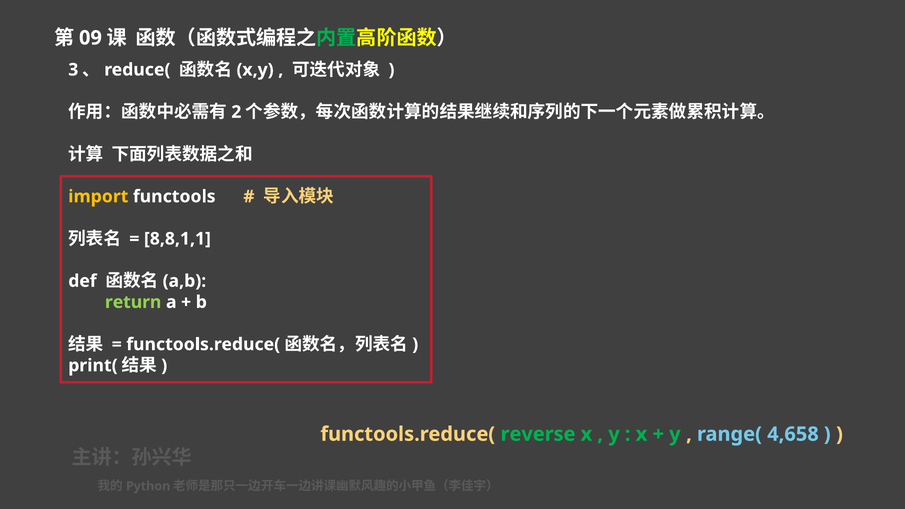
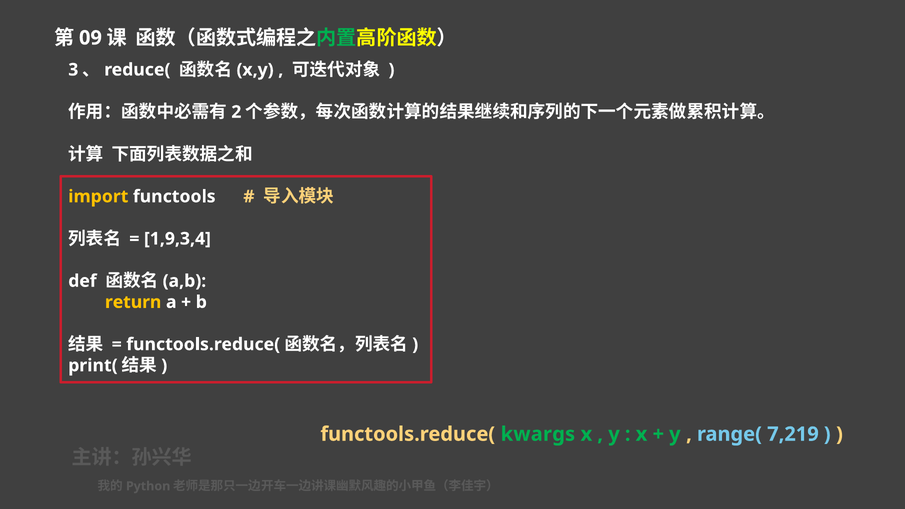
8,8,1,1: 8,8,1,1 -> 1,9,3,4 (177, 239)
return colour: light green -> yellow (133, 302)
reverse: reverse -> kwargs (538, 434)
4,658: 4,658 -> 7,219 (793, 434)
